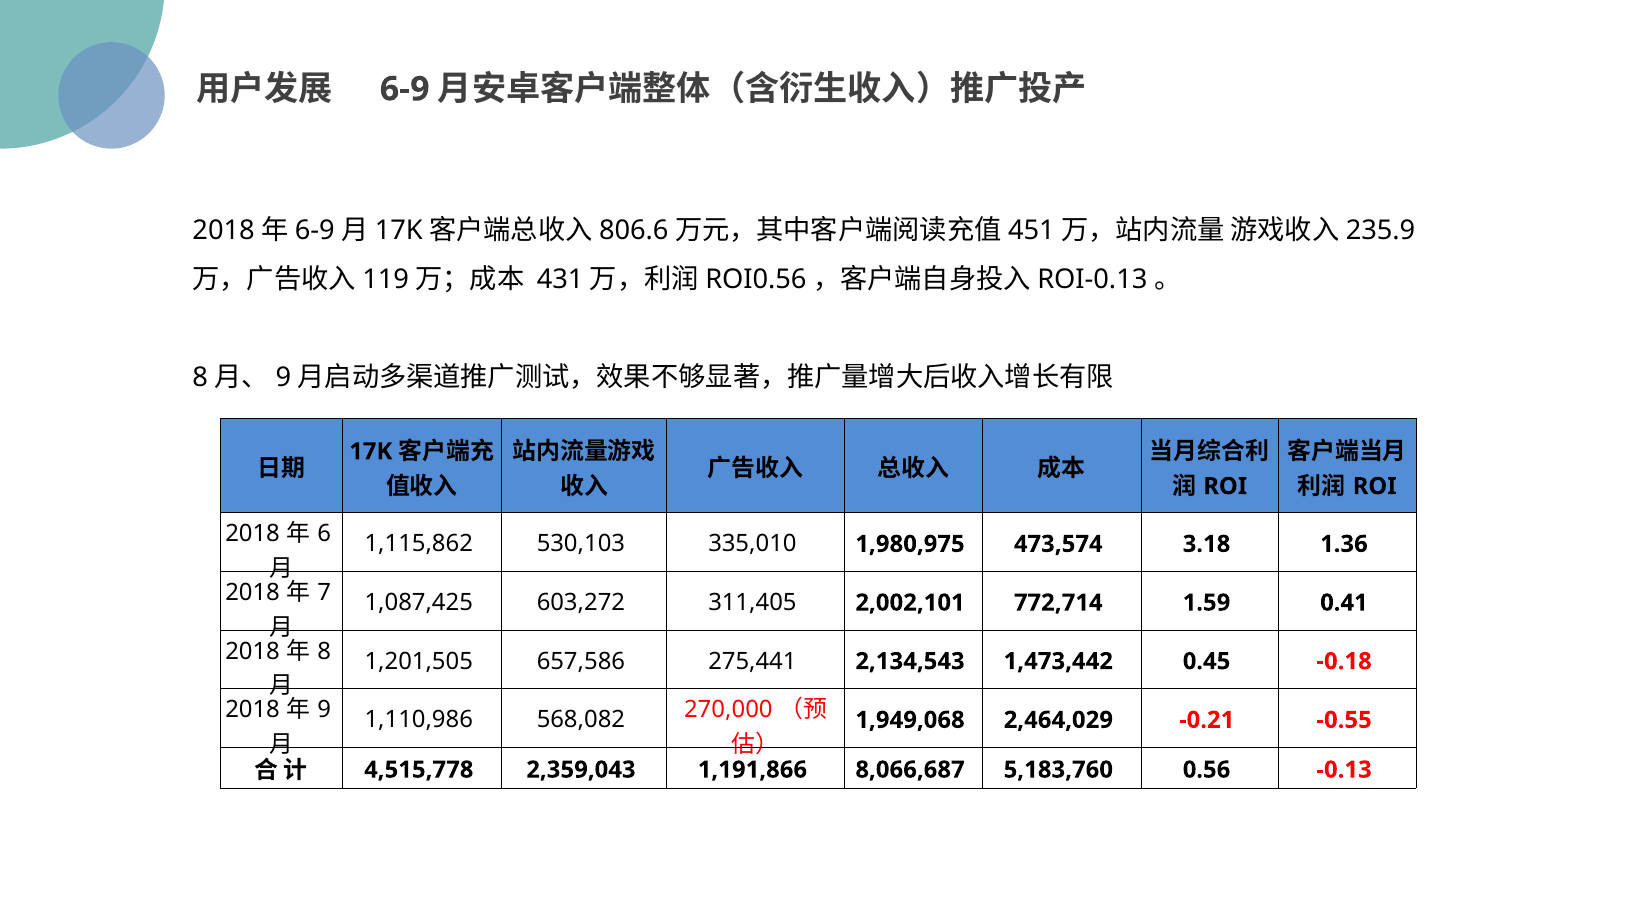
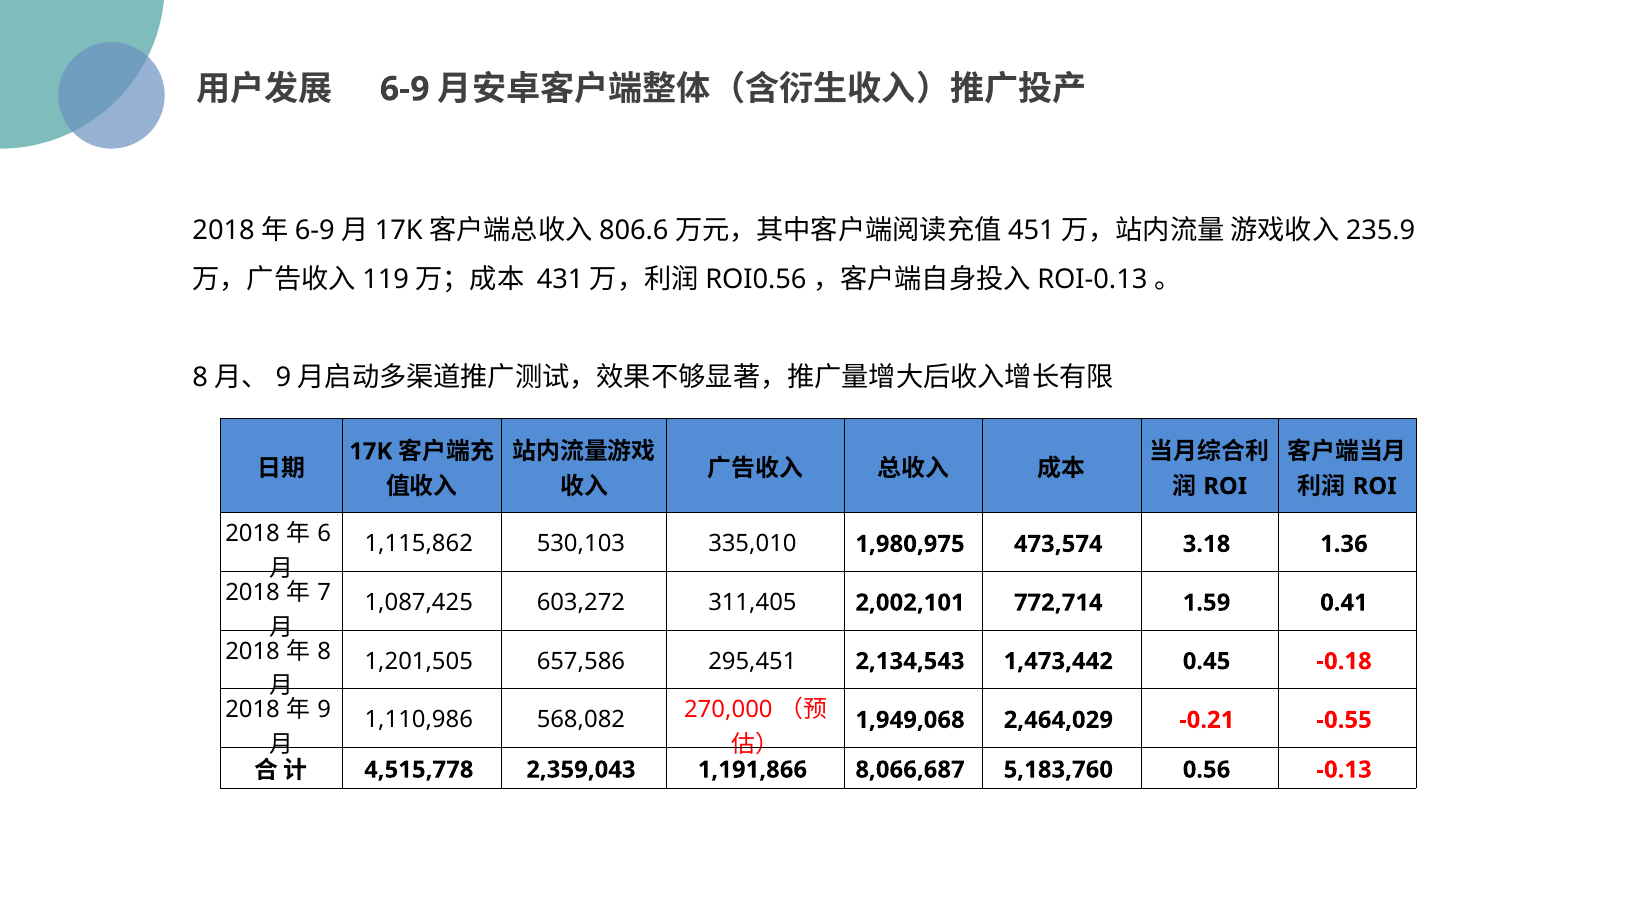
275,441: 275,441 -> 295,451 (752, 661)
